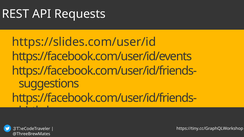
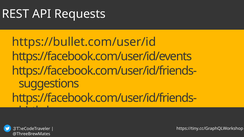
https://slides.com/user/id: https://slides.com/user/id -> https://bullet.com/user/id (84, 42)
